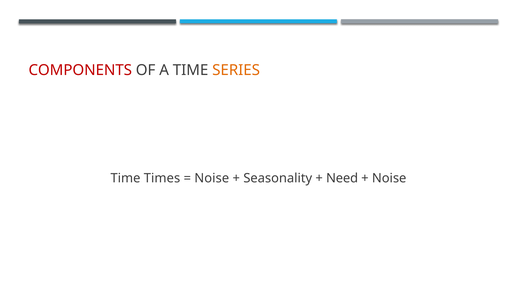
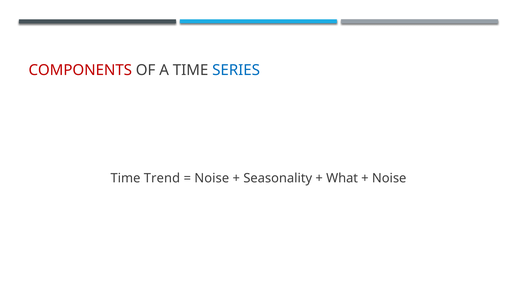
SERIES colour: orange -> blue (236, 70)
Times: Times -> Trend (162, 178)
Need: Need -> What (342, 178)
